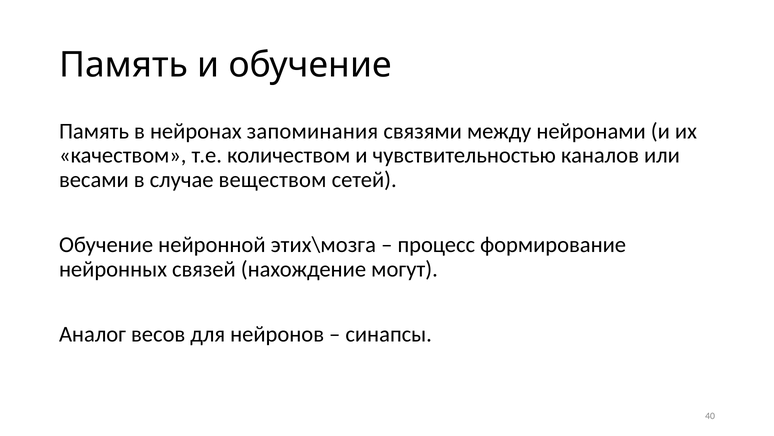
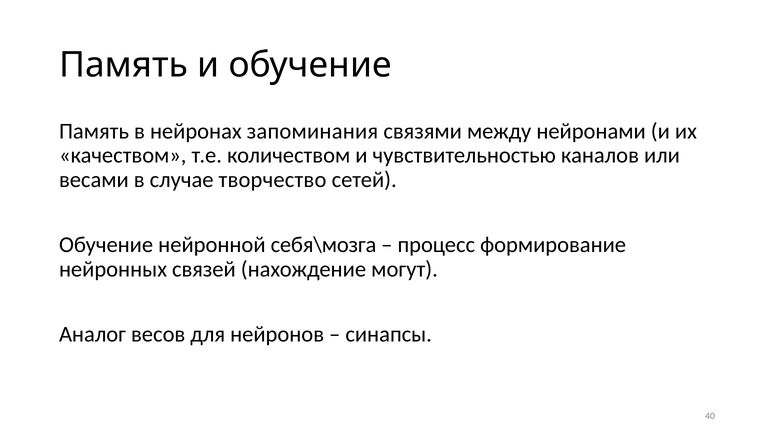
веществом: веществом -> творчество (272, 180)
этих\мозга: этих\мозга -> себя\мозга (323, 245)
